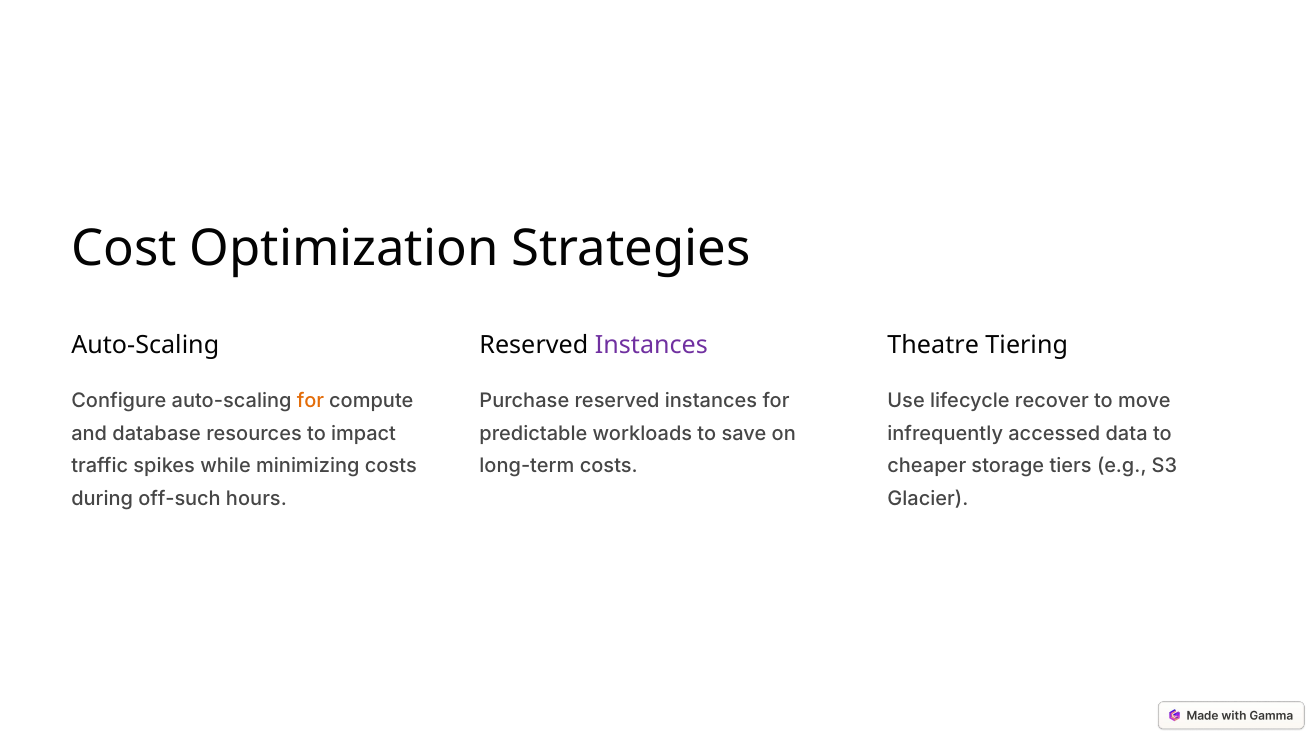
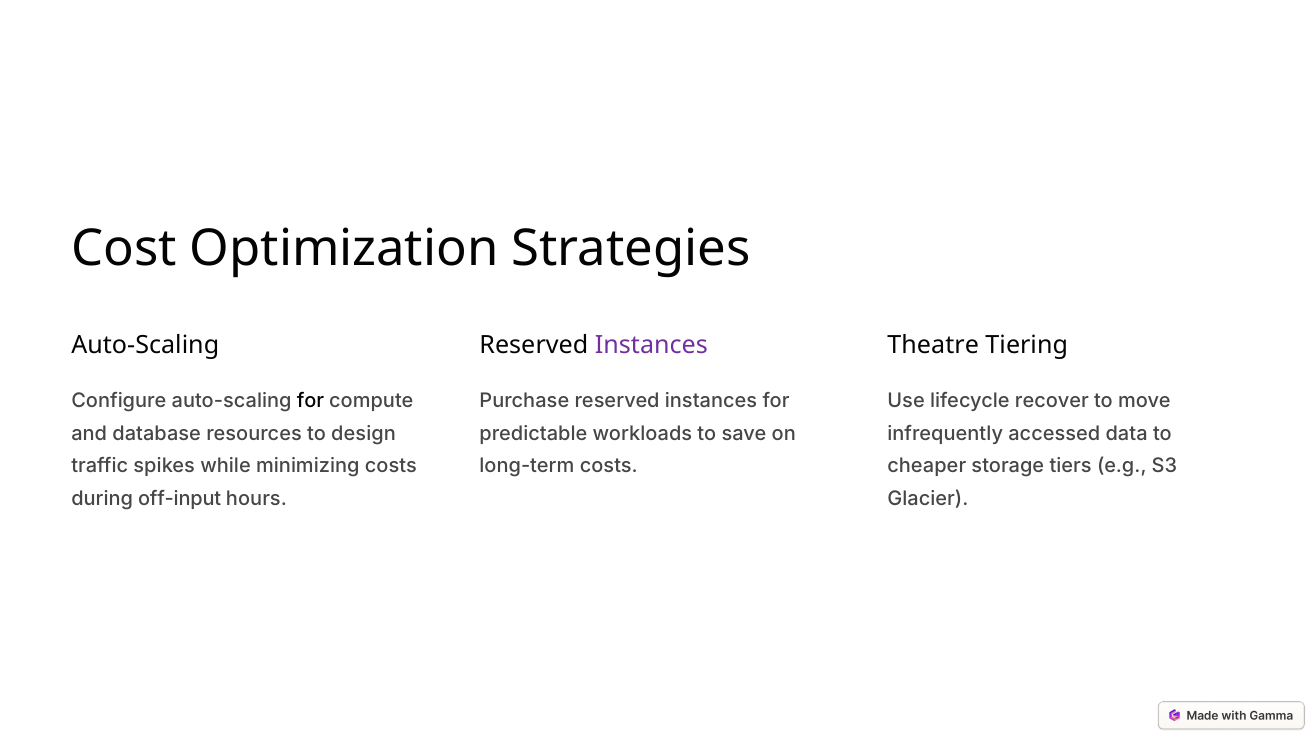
for colour: orange -> black (310, 401)
impact: impact -> design (364, 433)
off-such: off-such -> off-input (180, 498)
